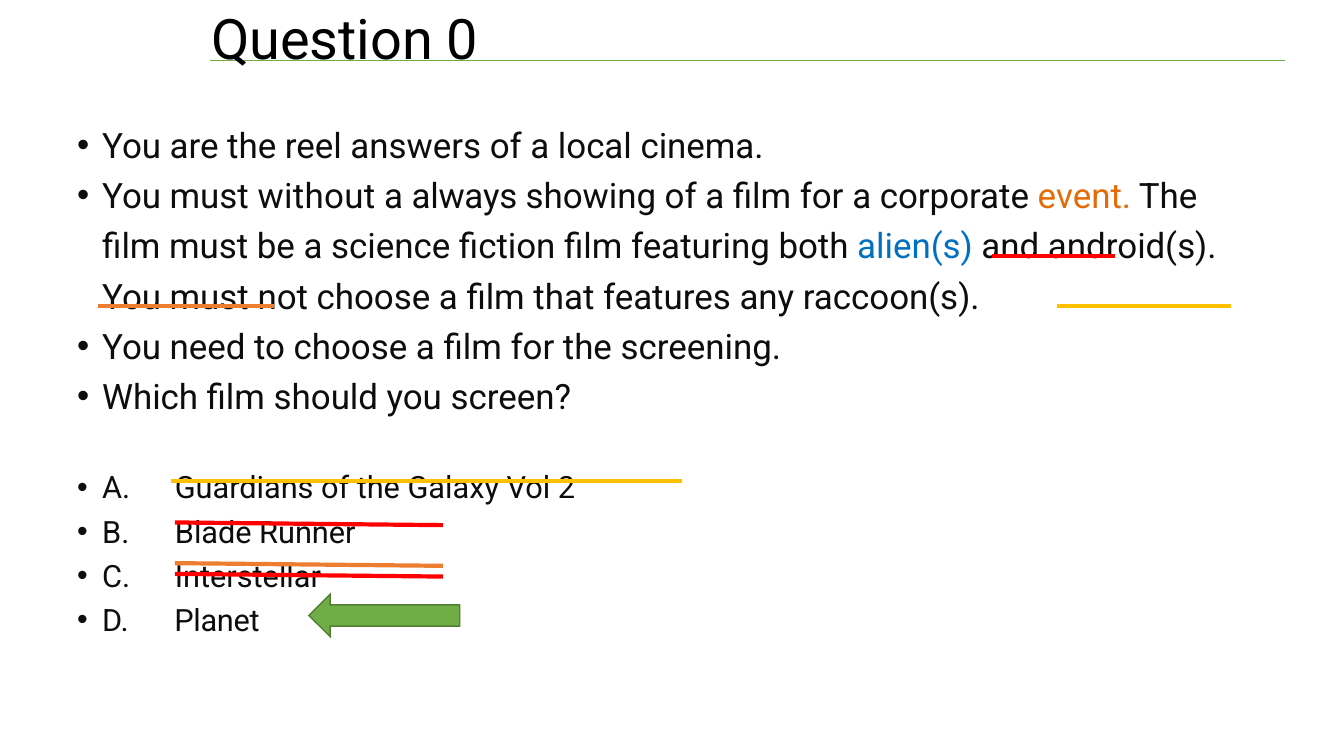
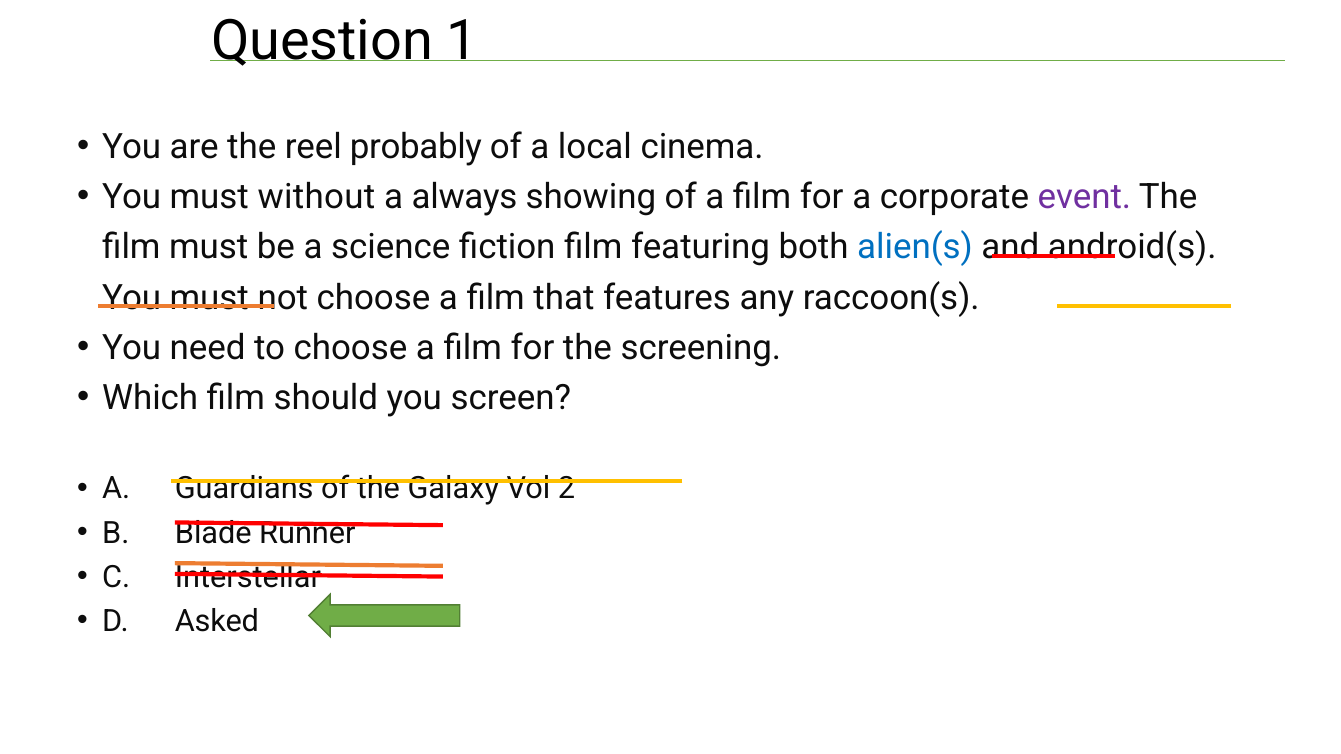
0: 0 -> 1 (463, 42)
answers: answers -> probably (416, 147)
event colour: orange -> purple (1084, 197)
Planet: Planet -> Asked (217, 622)
